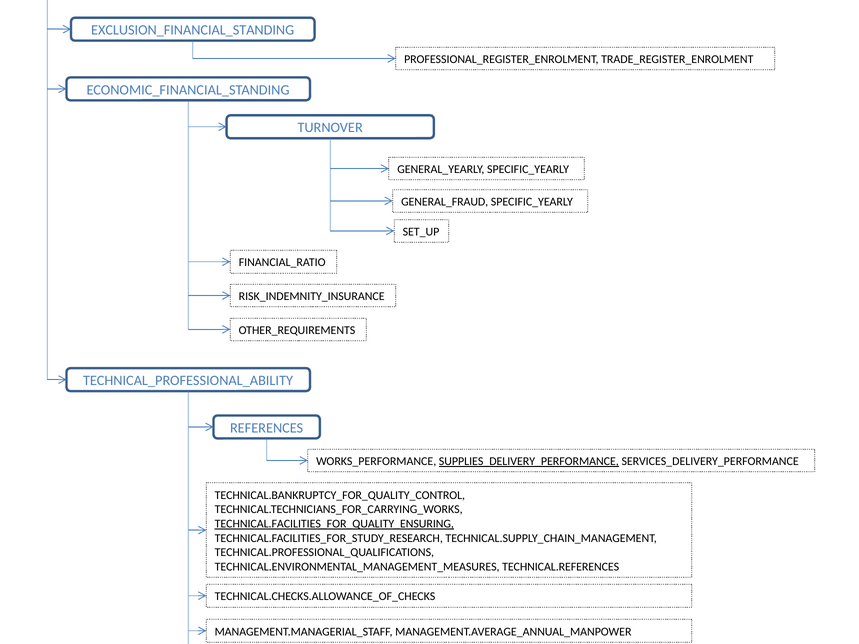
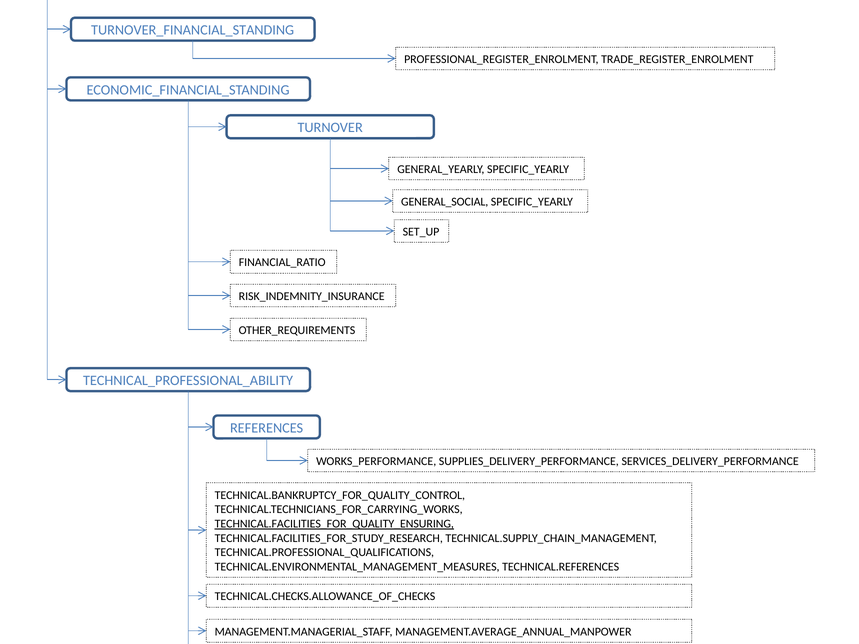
EXCLUSION_FINANCIAL_STANDING: EXCLUSION_FINANCIAL_STANDING -> TURNOVER_FINANCIAL_STANDING (193, 30)
GENERAL_FRAUD: GENERAL_FRAUD -> GENERAL_SOCIAL (445, 202)
SUPPLIES_DELIVERY_PERFORMANCE underline: present -> none (529, 461)
